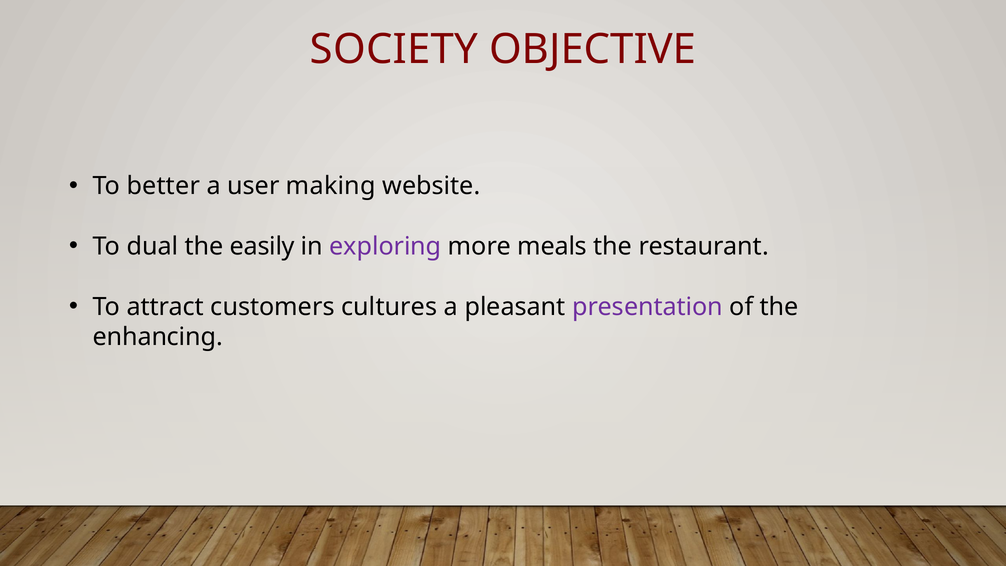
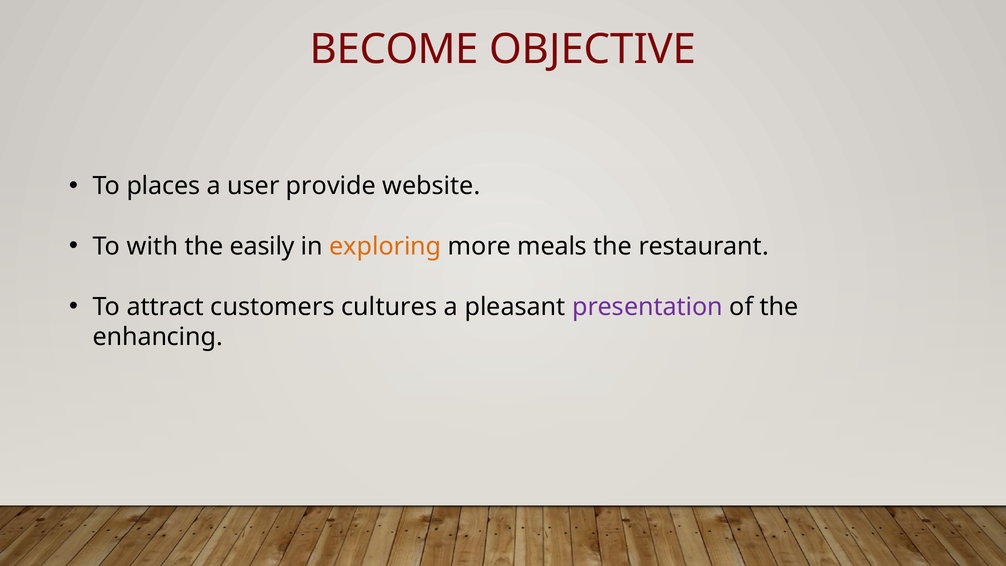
SOCIETY: SOCIETY -> BECOME (394, 49)
better: better -> places (163, 186)
making: making -> provide (331, 186)
dual: dual -> with (152, 246)
exploring colour: purple -> orange (385, 246)
